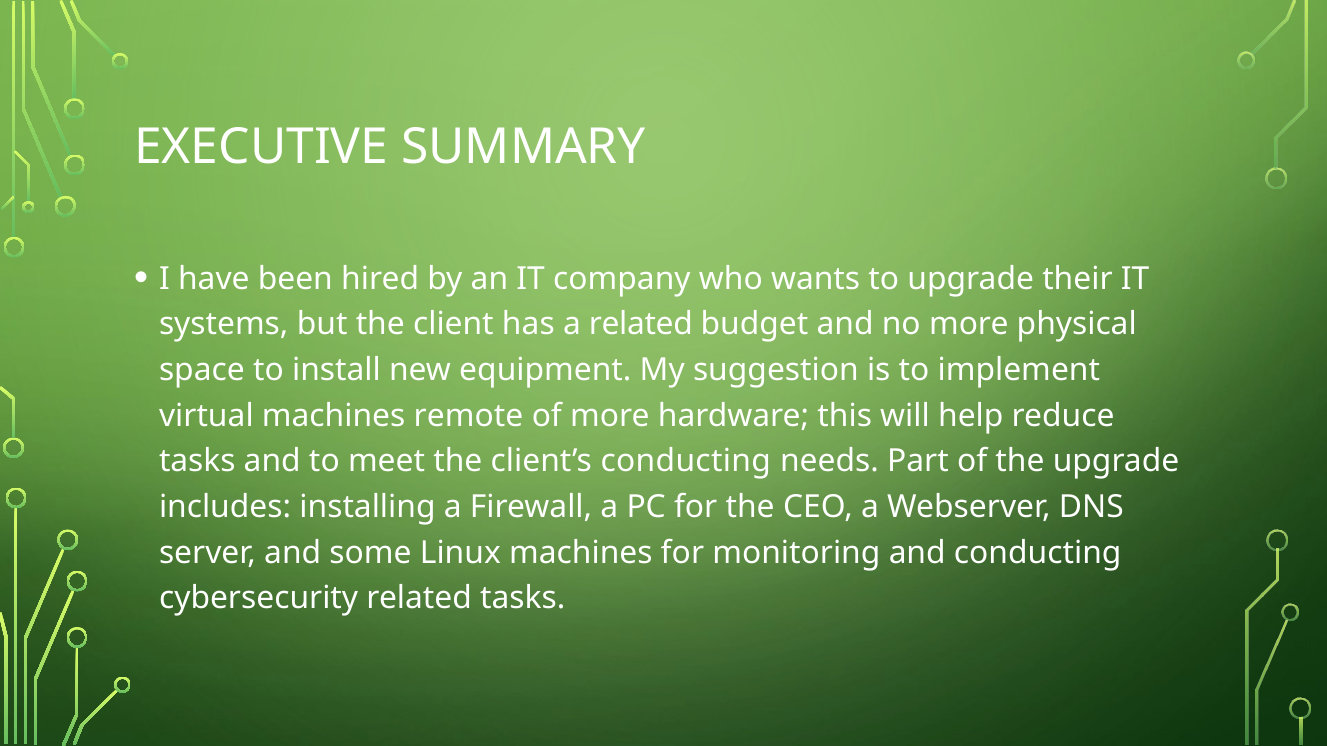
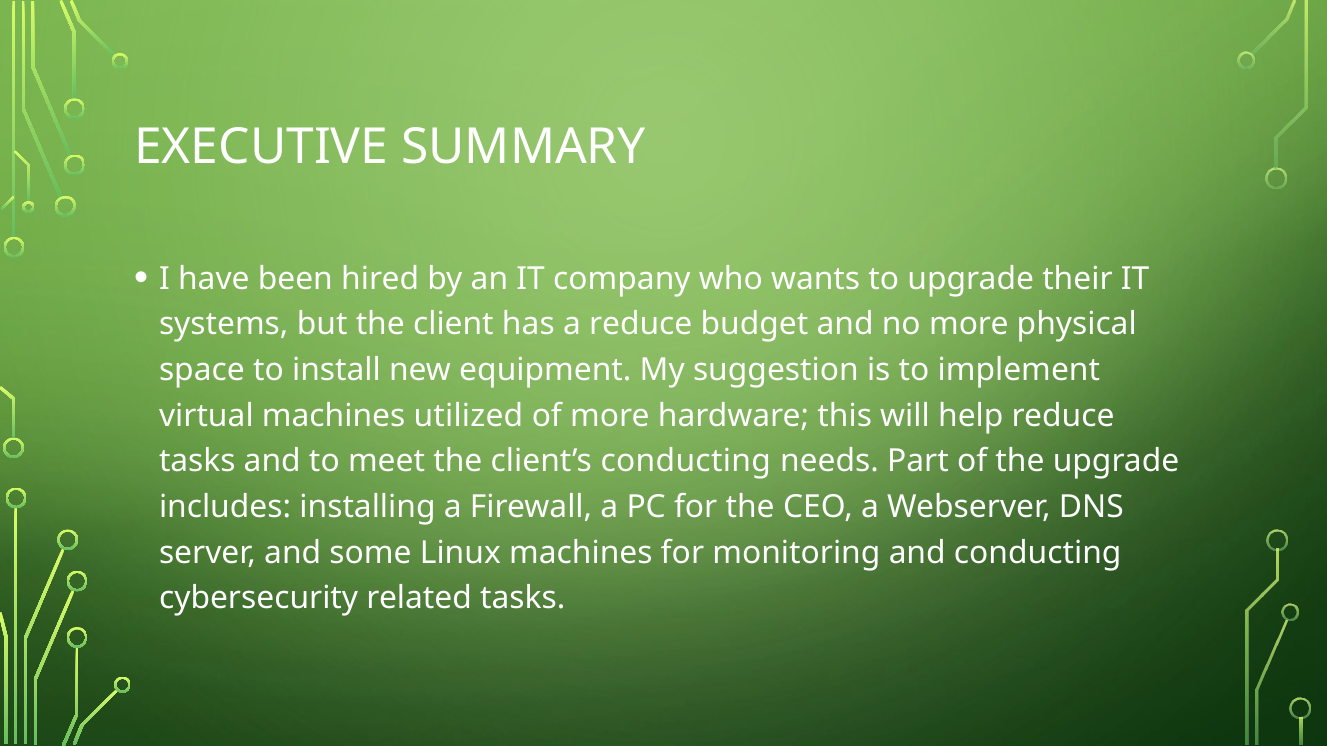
a related: related -> reduce (641, 324)
remote: remote -> utilized (468, 416)
